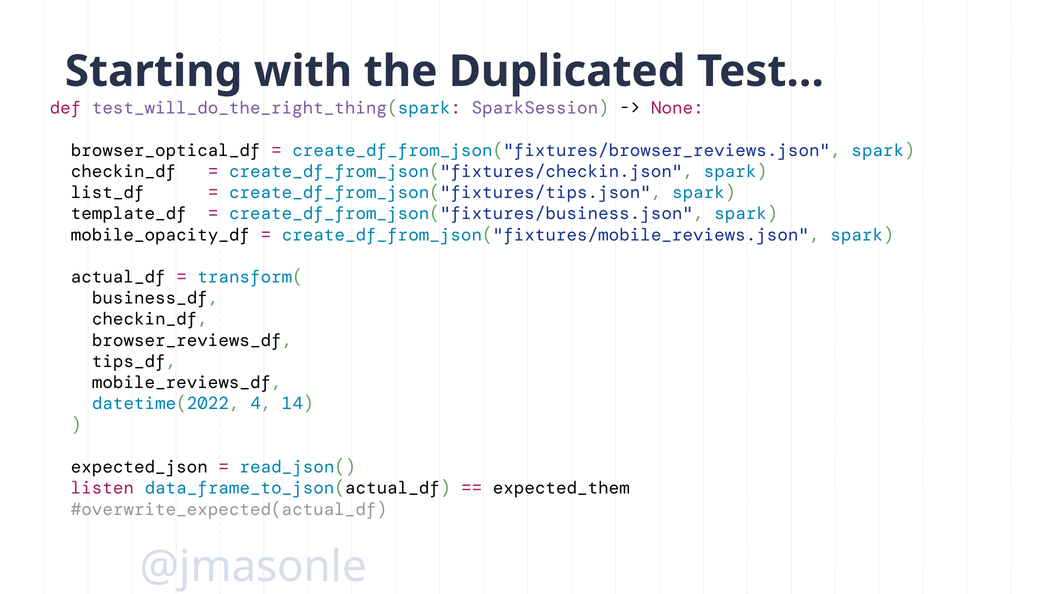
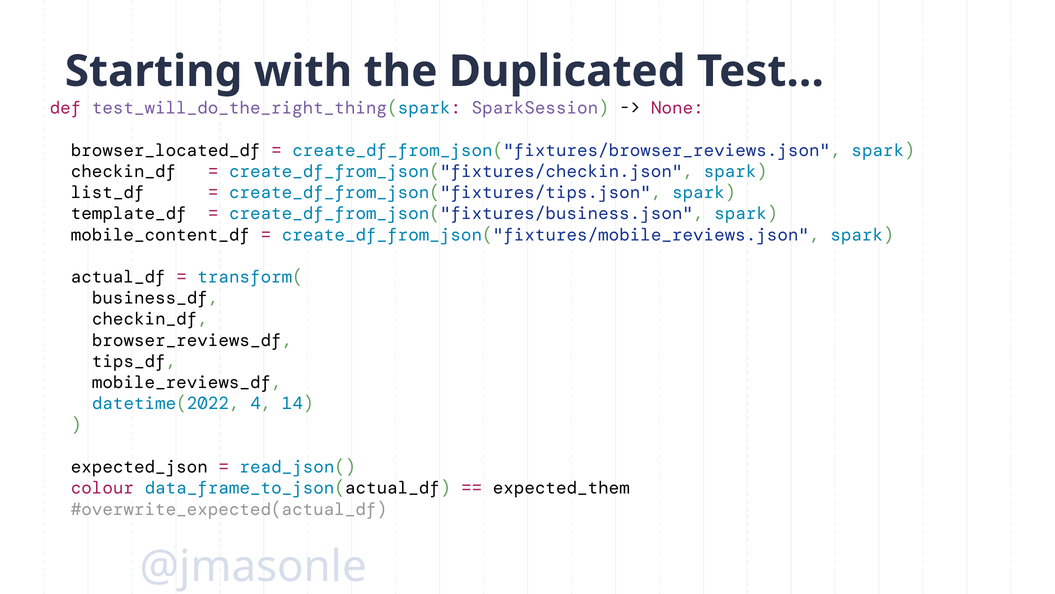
browser_optical_df: browser_optical_df -> browser_located_df (166, 150)
mobile_opacity_df: mobile_opacity_df -> mobile_content_df (160, 234)
listen: listen -> colour (102, 488)
